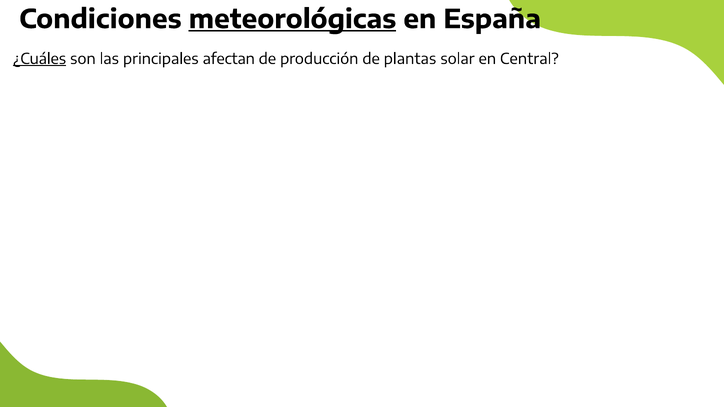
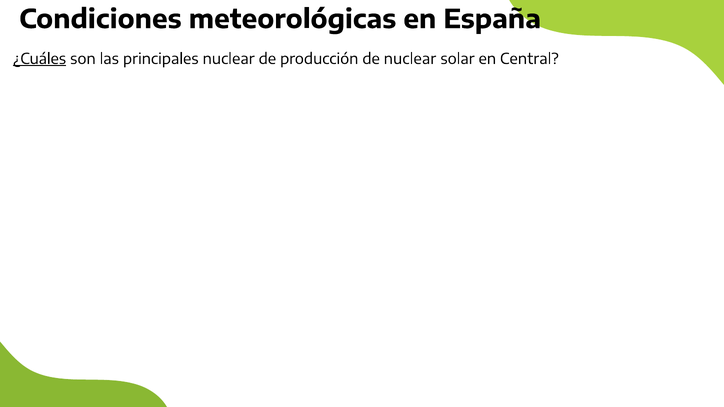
meteorológicas underline: present -> none (292, 19)
principales afectan: afectan -> nuclear (229, 59)
de plantas: plantas -> nuclear (410, 59)
